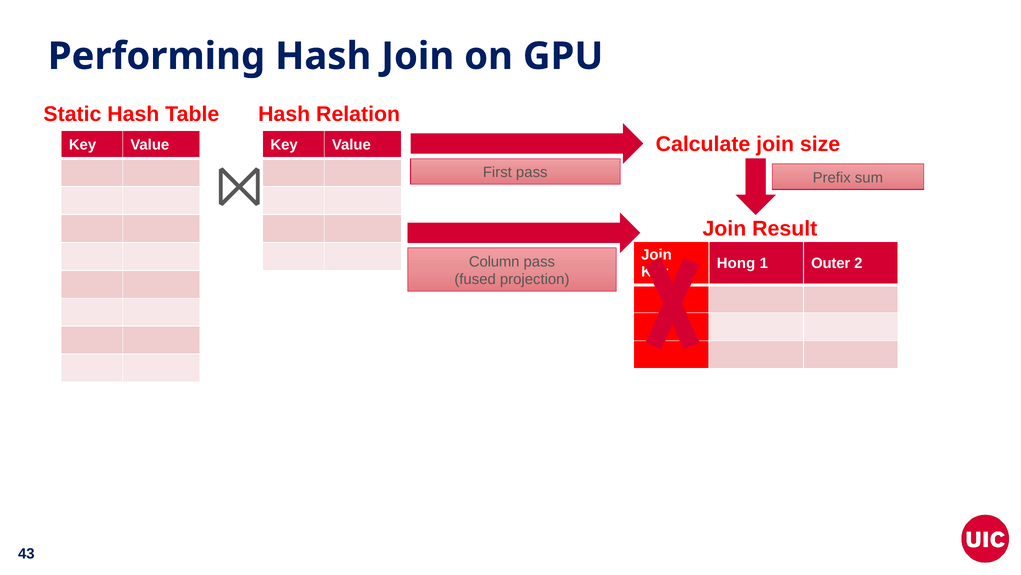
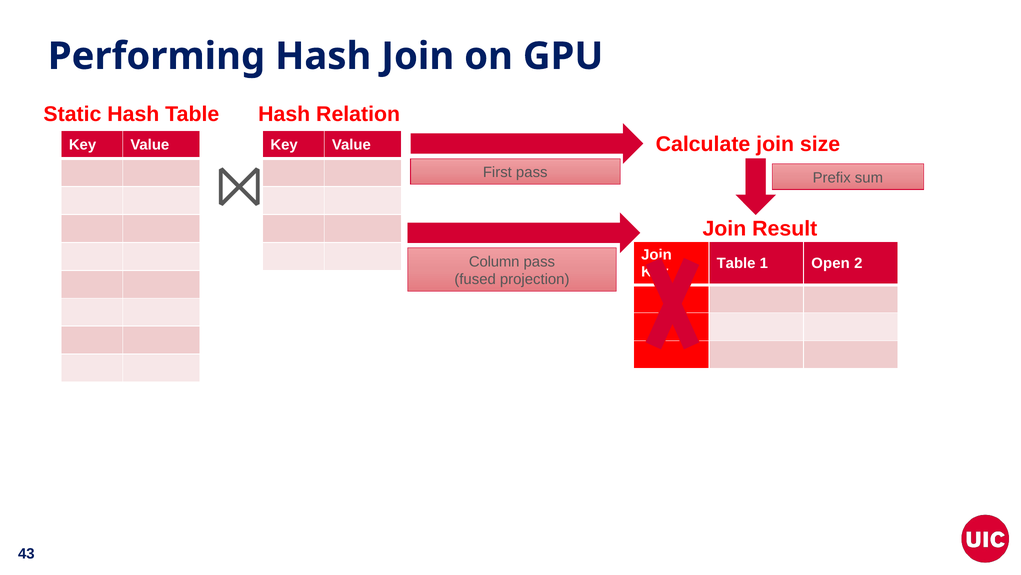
Hong: Hong -> Table (736, 263)
Outer: Outer -> Open (831, 263)
